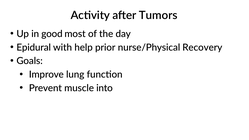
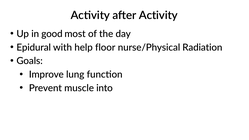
after Tumors: Tumors -> Activity (158, 15)
prior: prior -> floor (105, 47)
Recovery: Recovery -> Radiation (202, 47)
